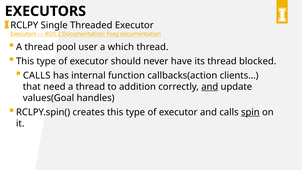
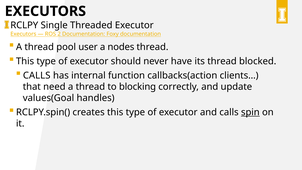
which: which -> nodes (121, 47)
addition: addition -> blocking (138, 87)
and underline: present -> none (210, 87)
